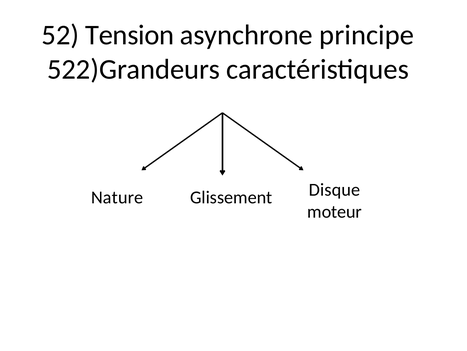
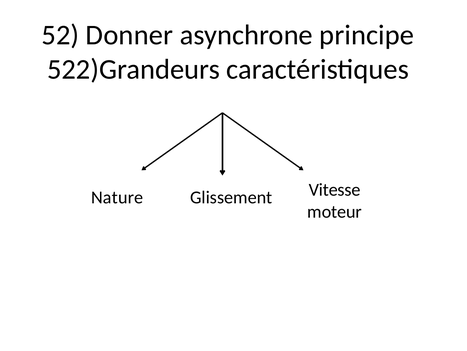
Tension: Tension -> Donner (129, 35)
Disque: Disque -> Vitesse (335, 190)
